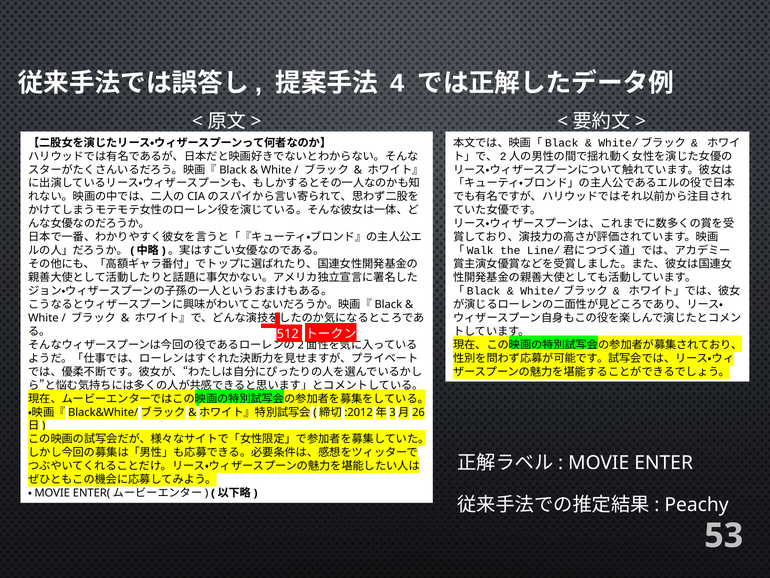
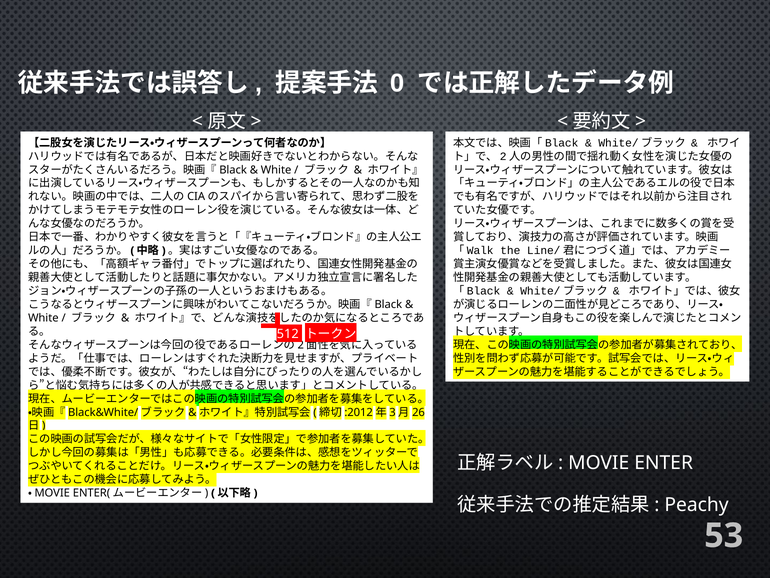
4: 4 -> 0 (397, 83)
